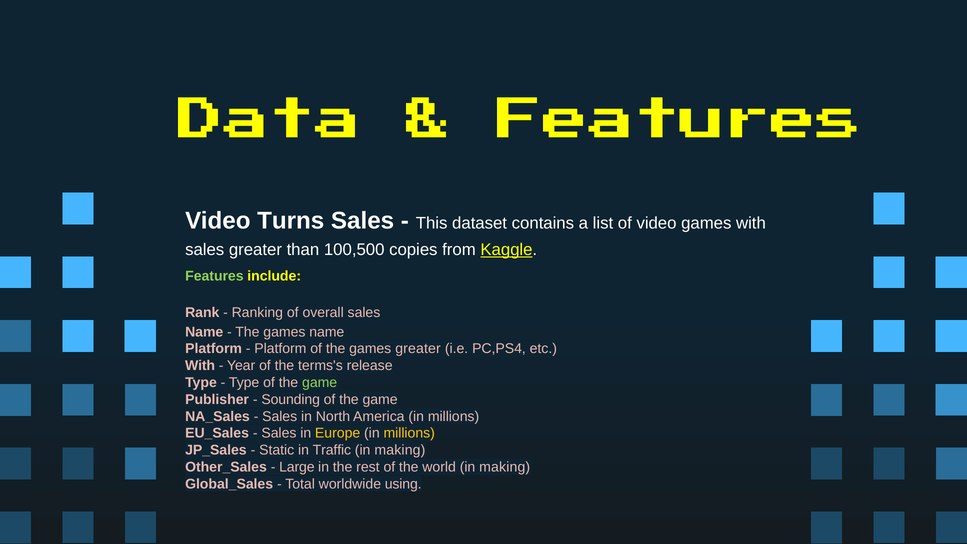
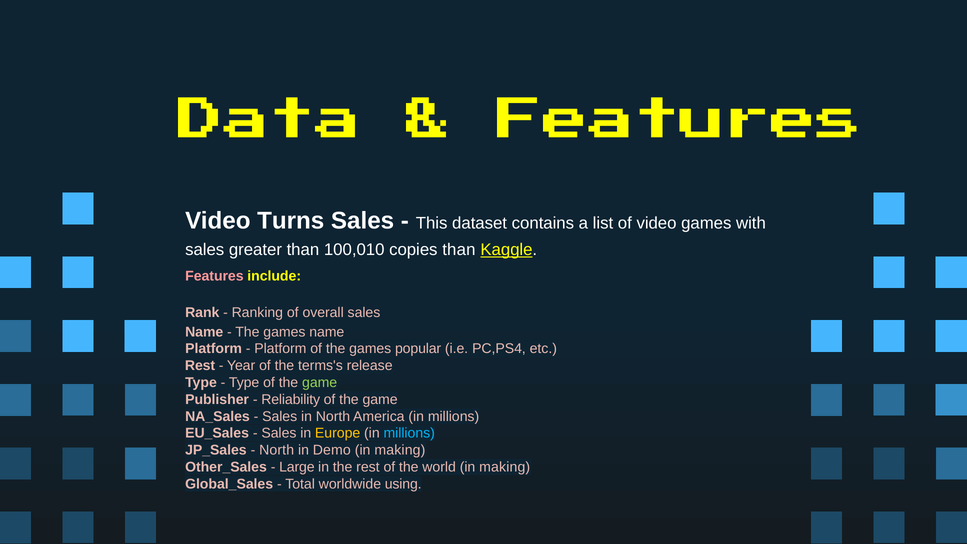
100,500: 100,500 -> 100,010 (354, 250)
copies from: from -> than (459, 250)
Features colour: light green -> pink (214, 276)
games greater: greater -> popular (418, 349)
With: With -> Rest (200, 366)
Sounding: Sounding -> Reliability (291, 399)
millions colour: yellow -> light blue (409, 433)
Static: Static -> North (277, 450)
Traffic: Traffic -> Demo (332, 450)
